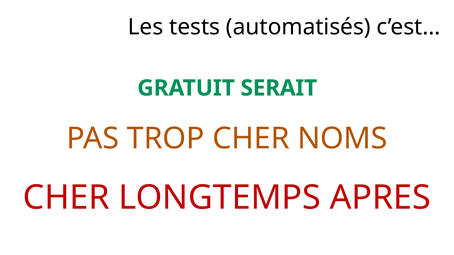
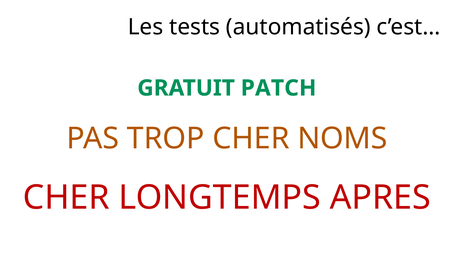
SERAIT: SERAIT -> PATCH (279, 88)
